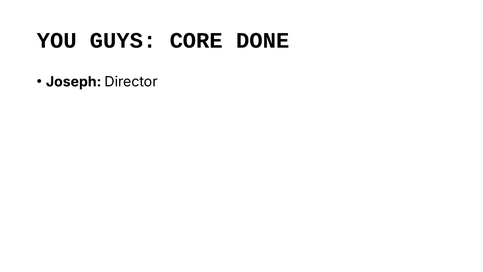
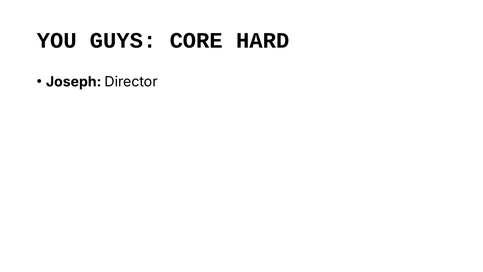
DONE: DONE -> HARD (263, 41)
